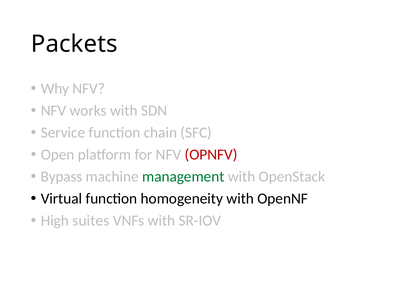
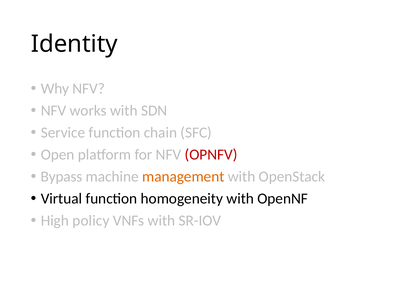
Packets: Packets -> Identity (74, 44)
management colour: green -> orange (183, 176)
suites: suites -> policy (91, 220)
